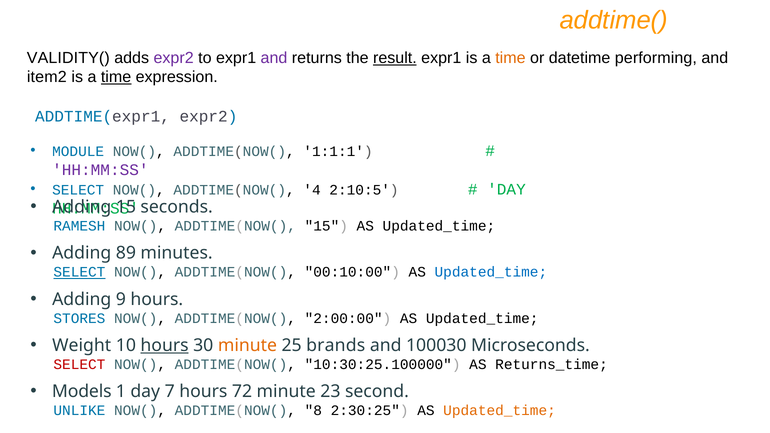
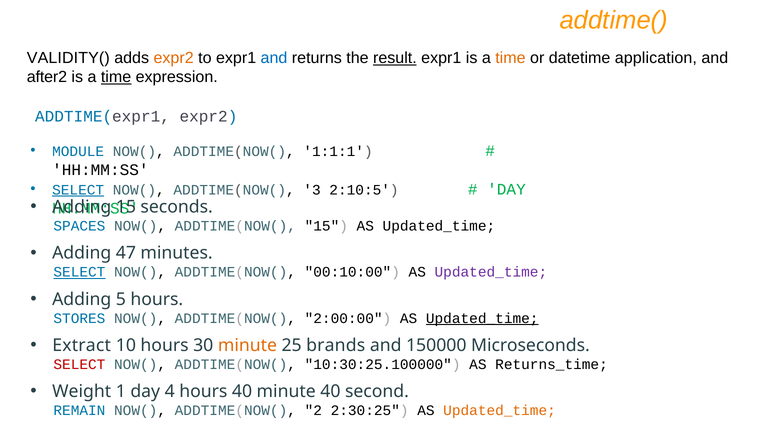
expr2 colour: purple -> orange (174, 58)
and colour: purple -> blue (274, 58)
performing: performing -> application (656, 58)
item2: item2 -> after2 (47, 77)
HH:MM:SS colour: purple -> black (100, 170)
SELECT underline: none -> present (78, 190)
4: 4 -> 3 (312, 190)
RAMESH: RAMESH -> SPACES (79, 226)
89: 89 -> 47 (126, 253)
Updated_time colour: blue -> purple (491, 272)
9: 9 -> 5 (121, 299)
Updated_time underline: none -> present (482, 318)
Weight: Weight -> Extract (82, 346)
hours underline: present -> none (165, 346)
100030: 100030 -> 150000 (436, 346)
Models: Models -> Weight (82, 392)
7: 7 -> 4 (170, 392)
hours 72: 72 -> 40 (242, 392)
minute 23: 23 -> 40 (330, 392)
UNLIKE: UNLIKE -> REMAIN (79, 411)
8: 8 -> 2 (313, 411)
